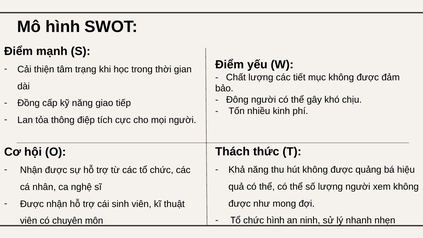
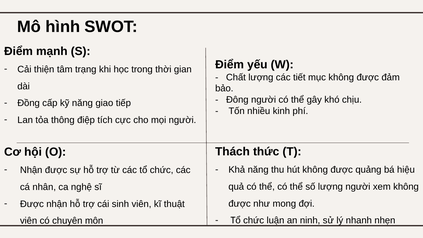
chức hình: hình -> luận (275, 221)
